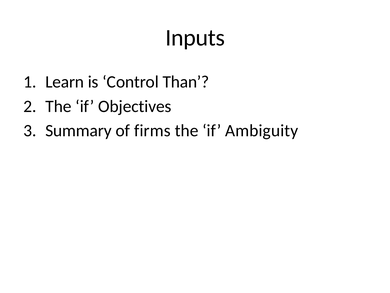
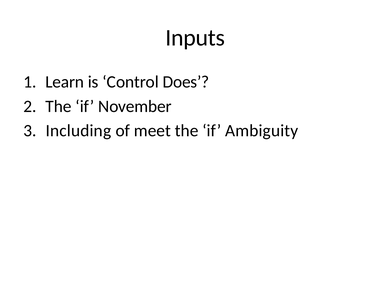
Than: Than -> Does (186, 82)
Objectives: Objectives -> November (135, 106)
Summary: Summary -> Including (78, 130)
firms: firms -> meet (152, 130)
